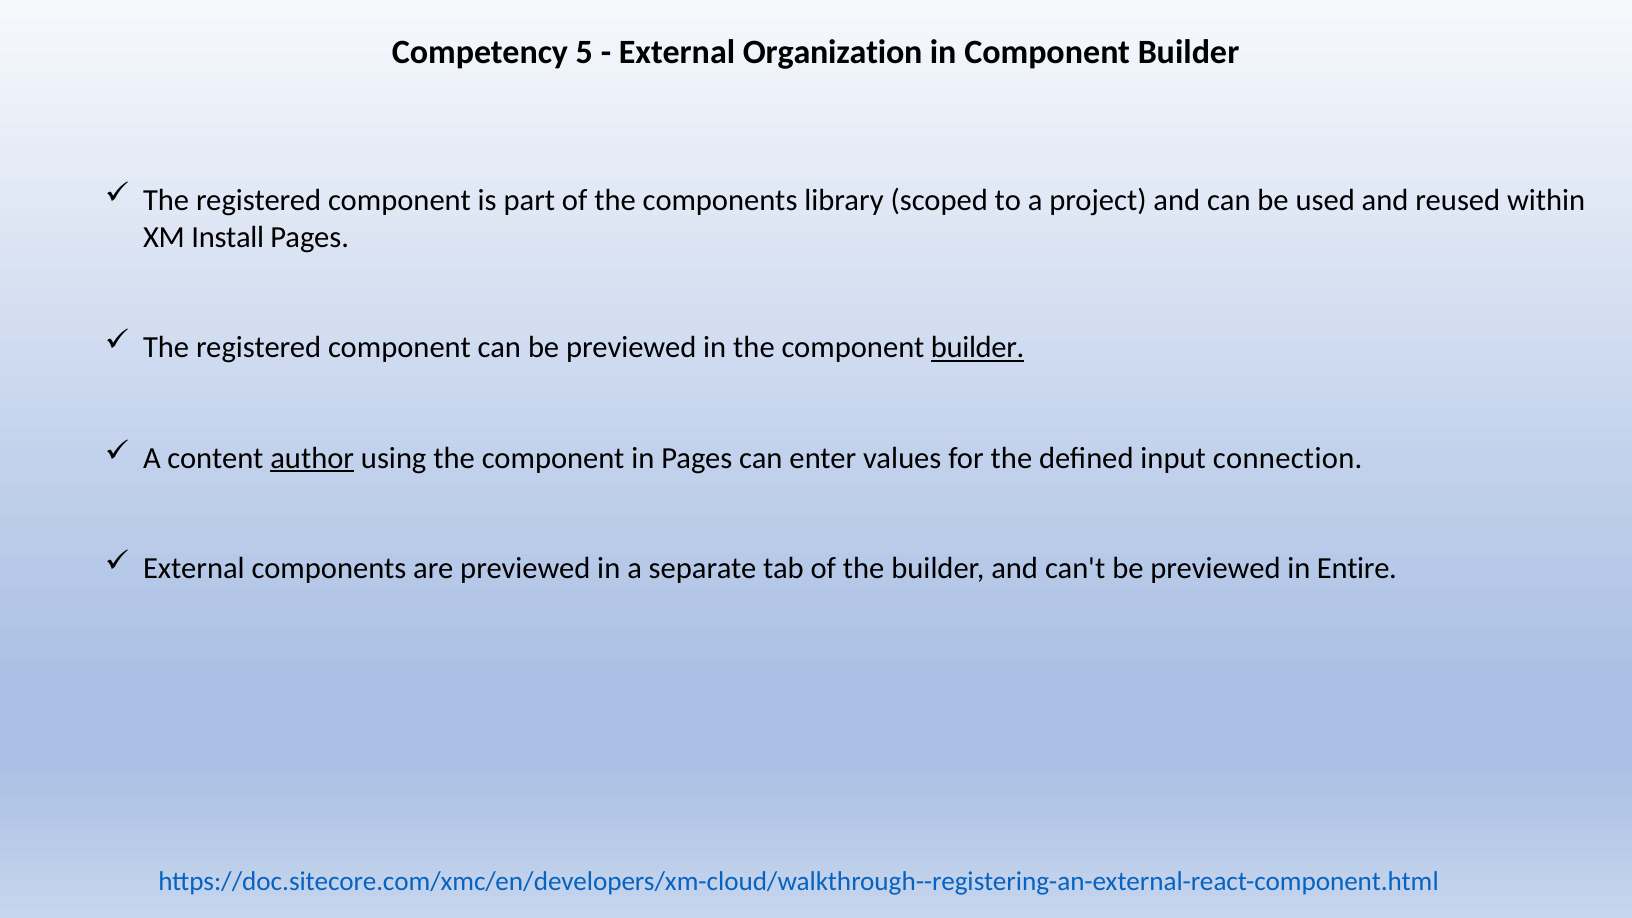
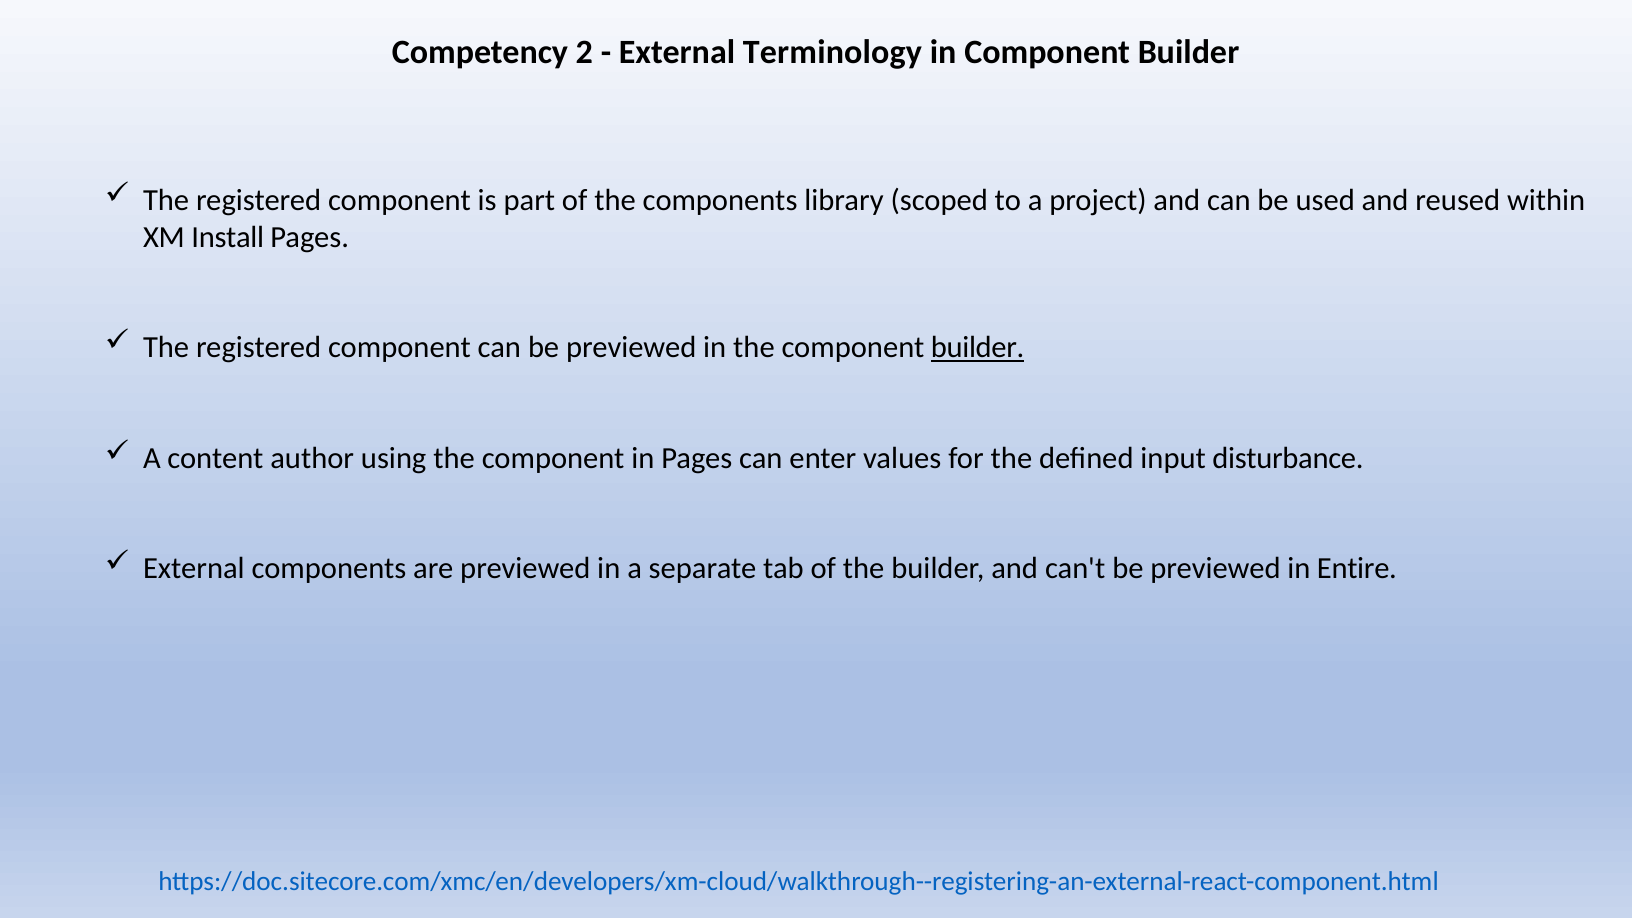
5: 5 -> 2 (584, 52)
Organization: Organization -> Terminology (832, 52)
author underline: present -> none (312, 458)
connection: connection -> disturbance (1288, 458)
